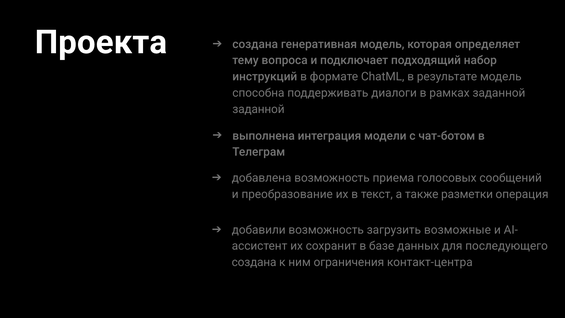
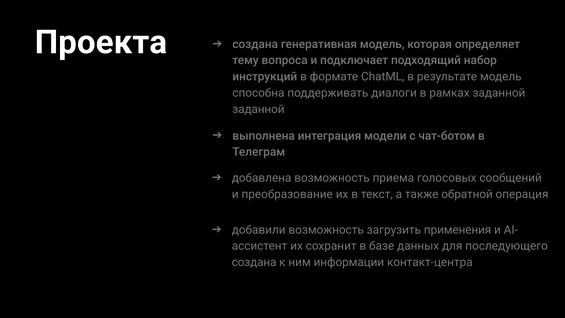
разметки: разметки -> обратной (467, 194)
возможные: возможные -> применения (458, 230)
ограничения: ограничения -> информации (349, 262)
